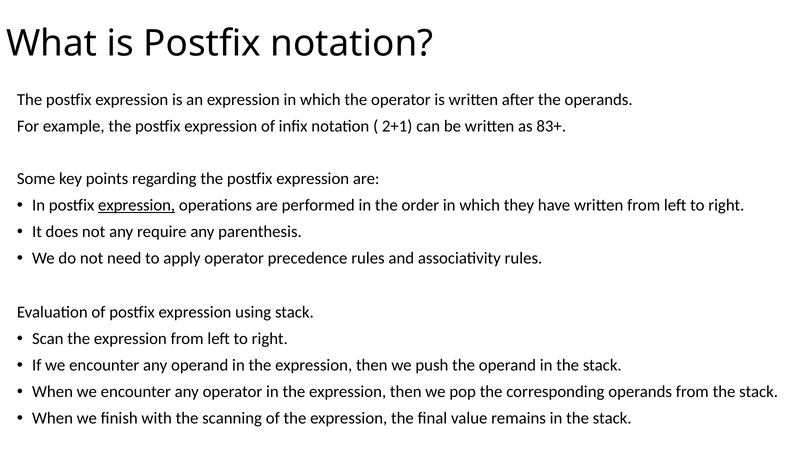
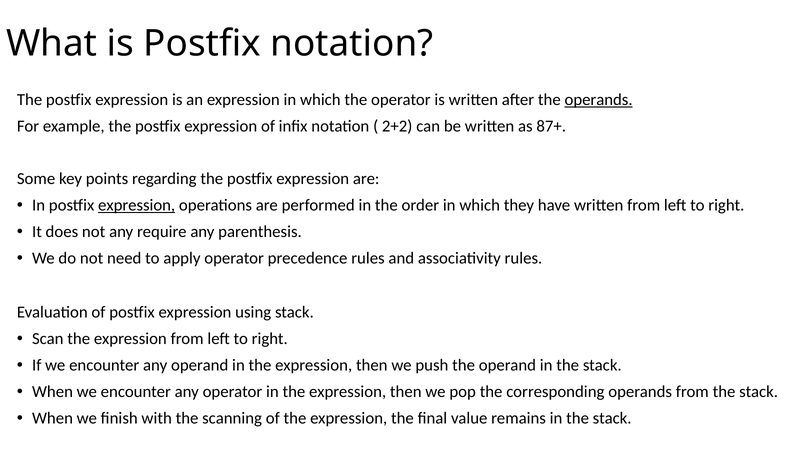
operands underline: none -> present (599, 99)
2+1: 2+1 -> 2+2 (397, 126)
83+: 83+ -> 87+ (551, 126)
